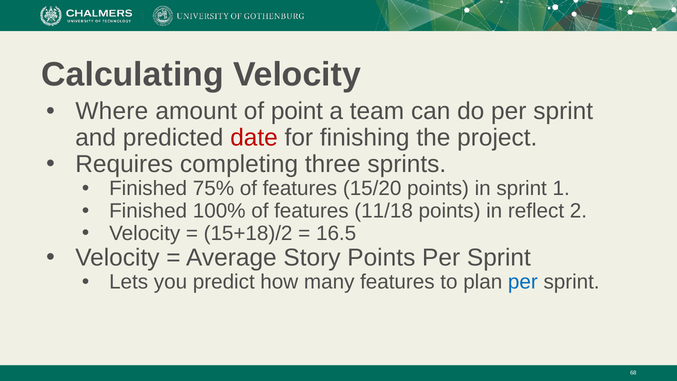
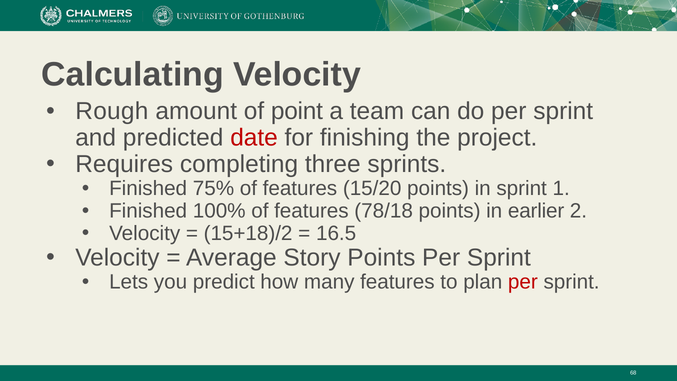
Where: Where -> Rough (112, 111)
11/18: 11/18 -> 78/18 (384, 211)
reflect: reflect -> earlier (536, 211)
per colour: blue -> red (523, 282)
